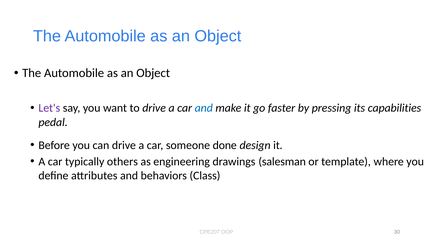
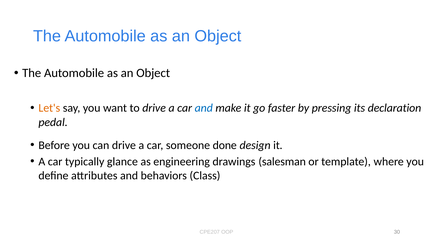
Let's colour: purple -> orange (49, 108)
capabilities: capabilities -> declaration (395, 108)
others: others -> glance (122, 162)
